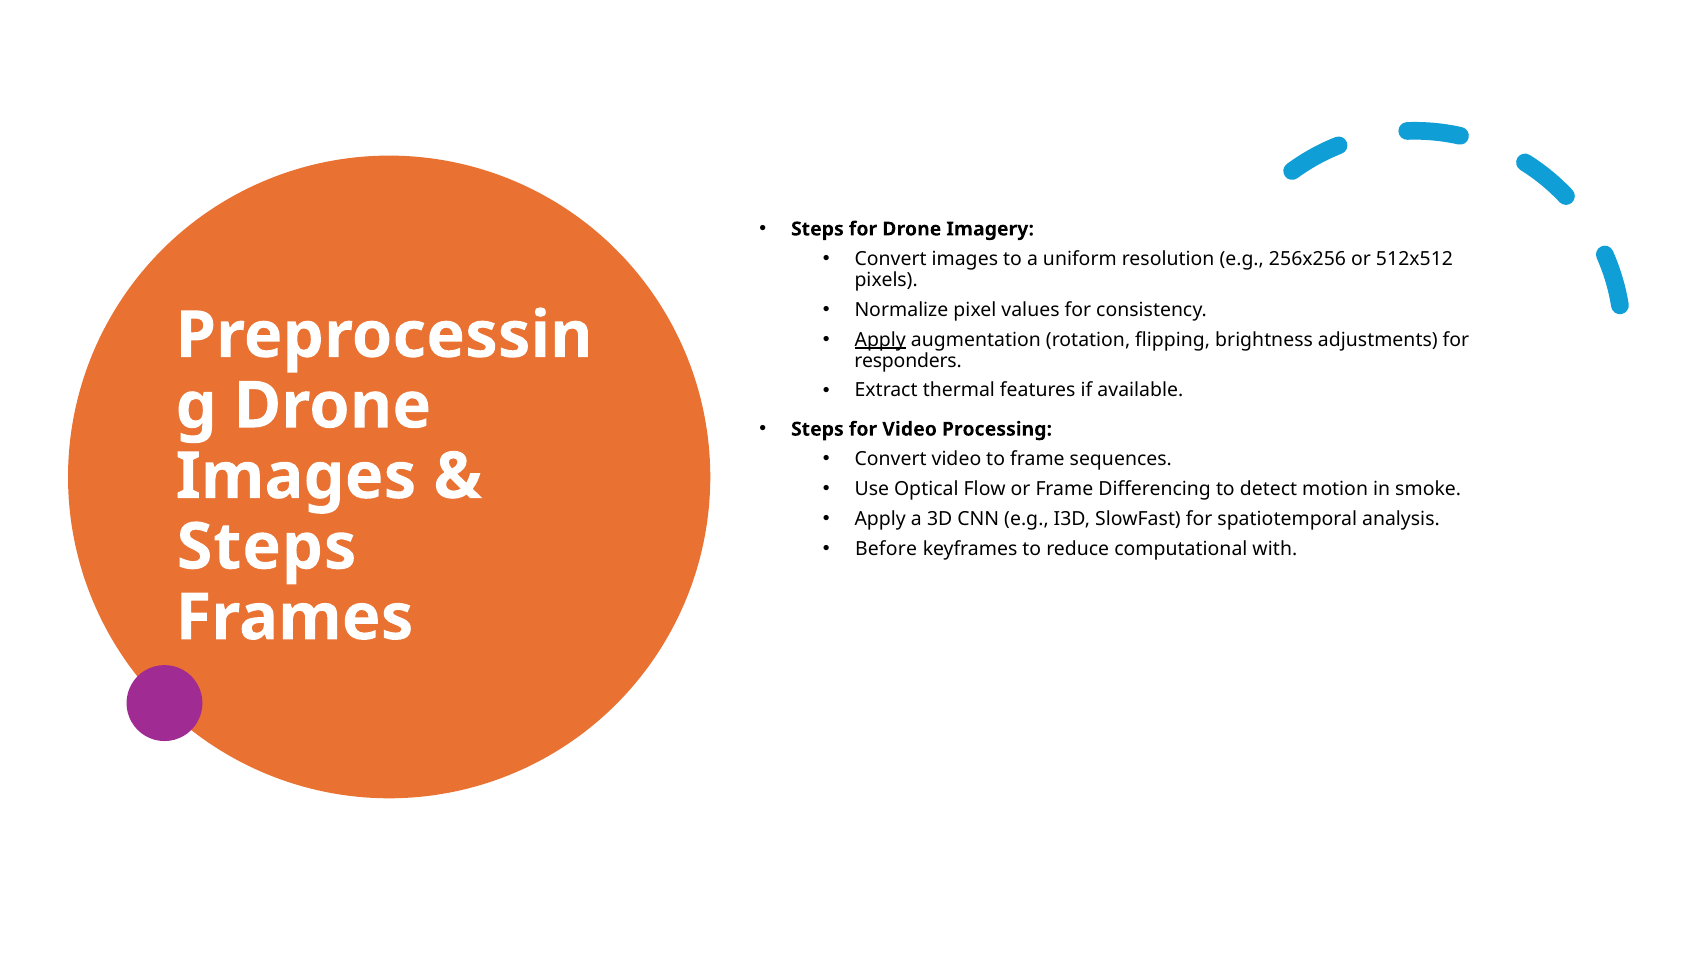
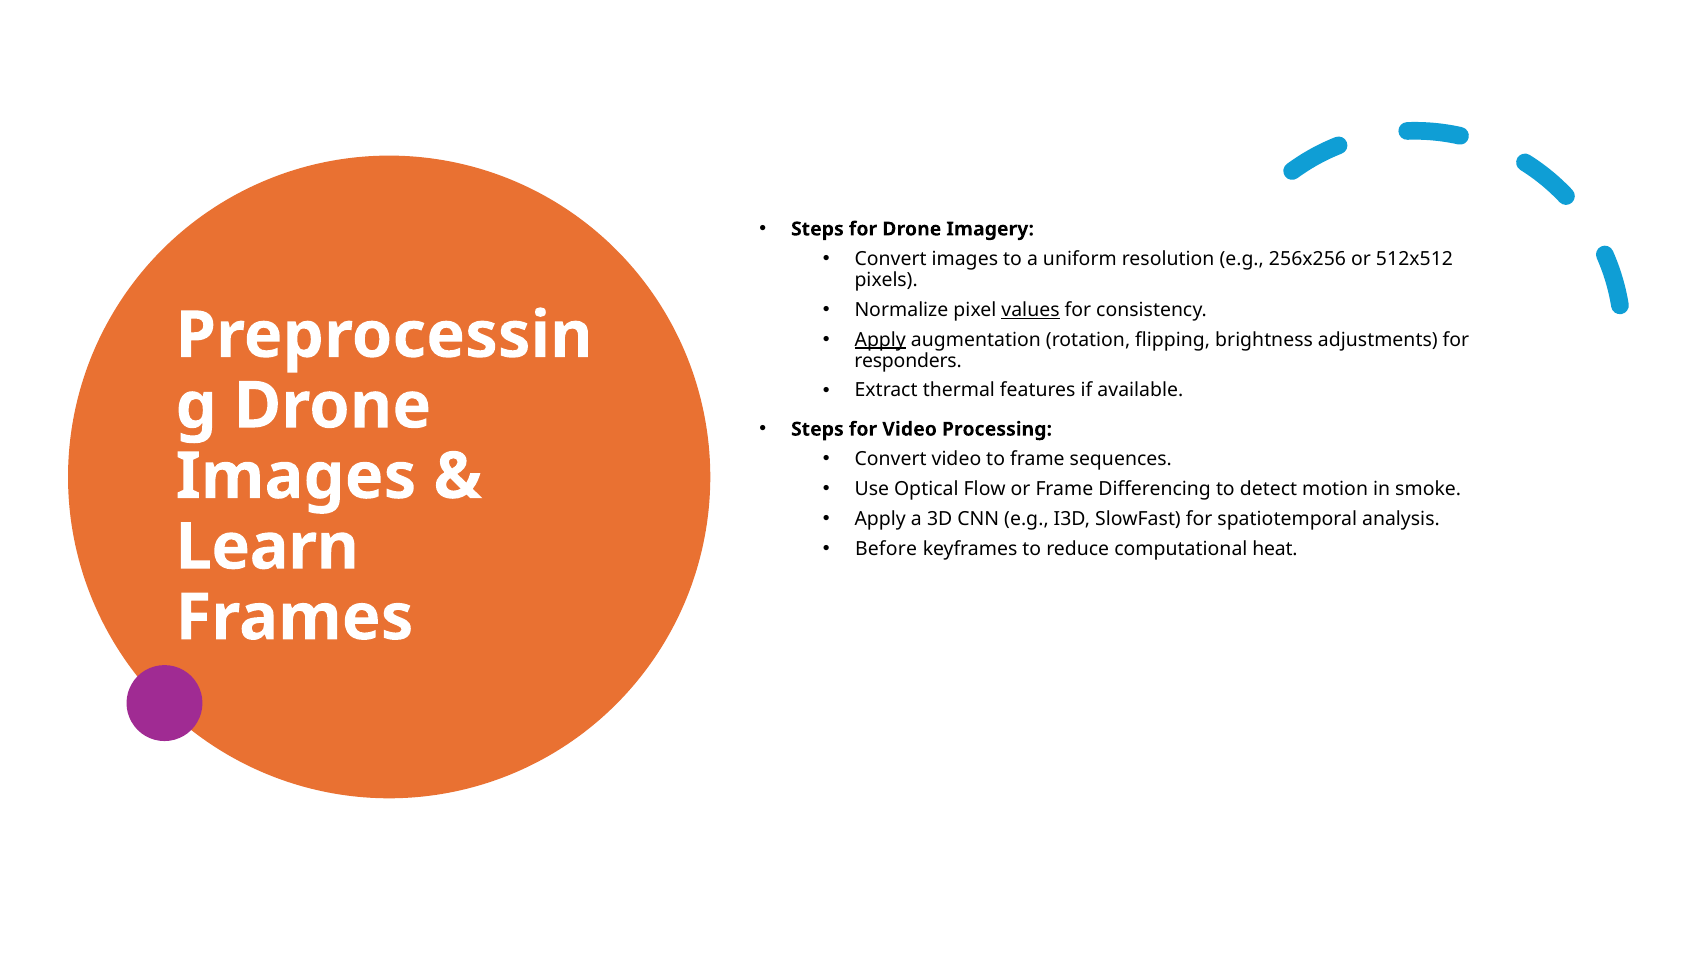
values underline: none -> present (1031, 310)
Steps: Steps -> Learn (267, 547)
with: with -> heat (1275, 548)
